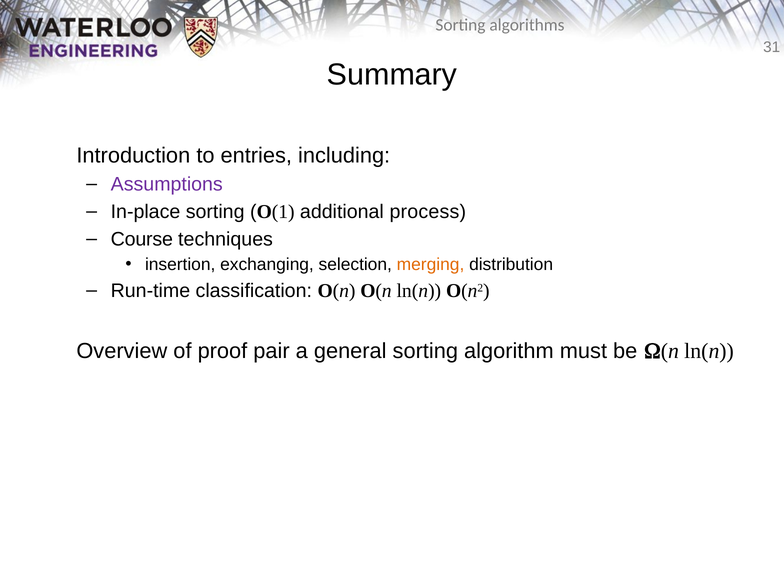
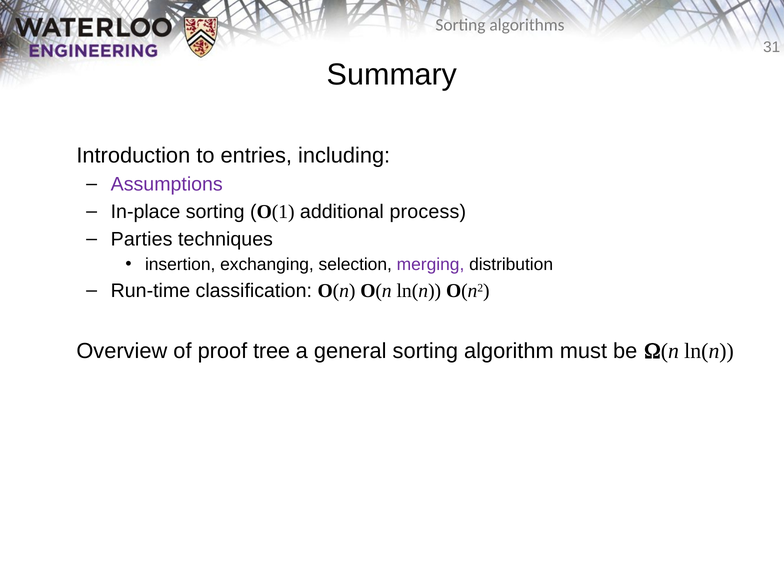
Course: Course -> Parties (142, 239)
merging colour: orange -> purple (431, 265)
pair: pair -> tree (272, 351)
